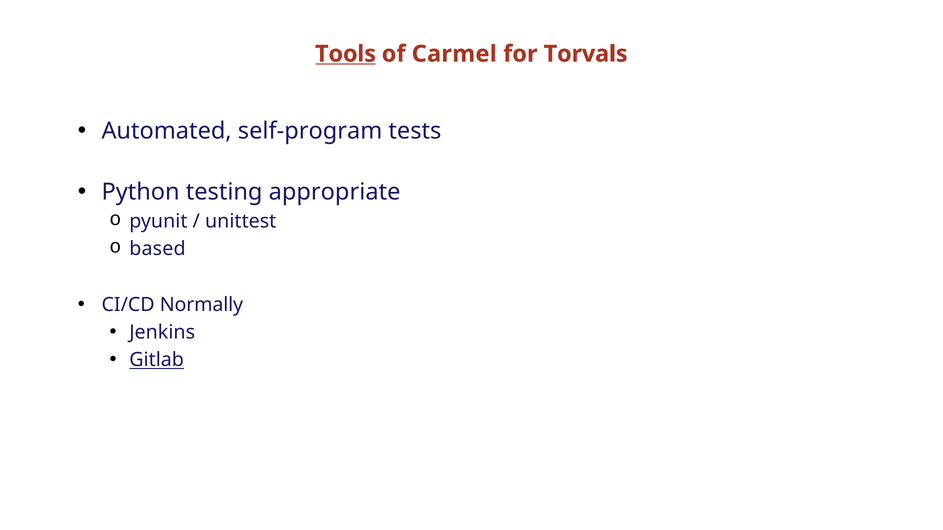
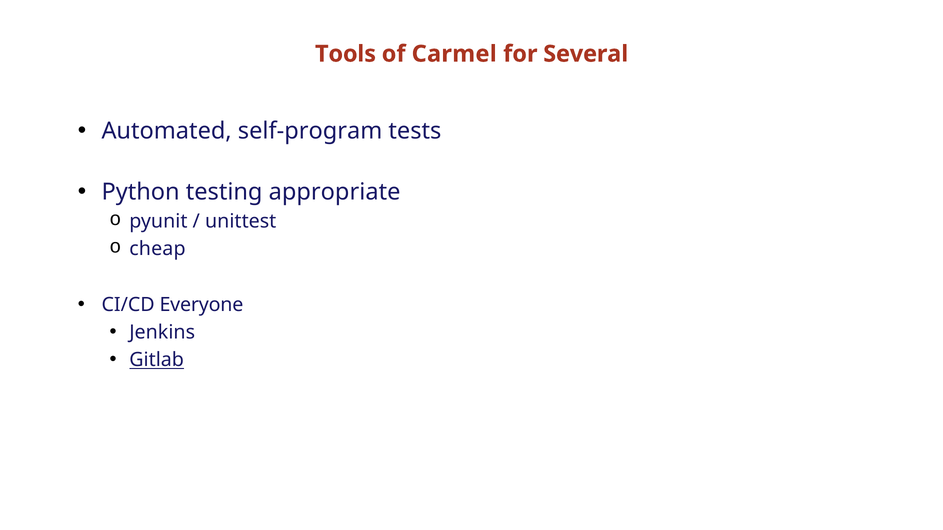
Tools underline: present -> none (346, 54)
Torvals: Torvals -> Several (586, 54)
based: based -> cheap (157, 249)
Normally: Normally -> Everyone (201, 305)
